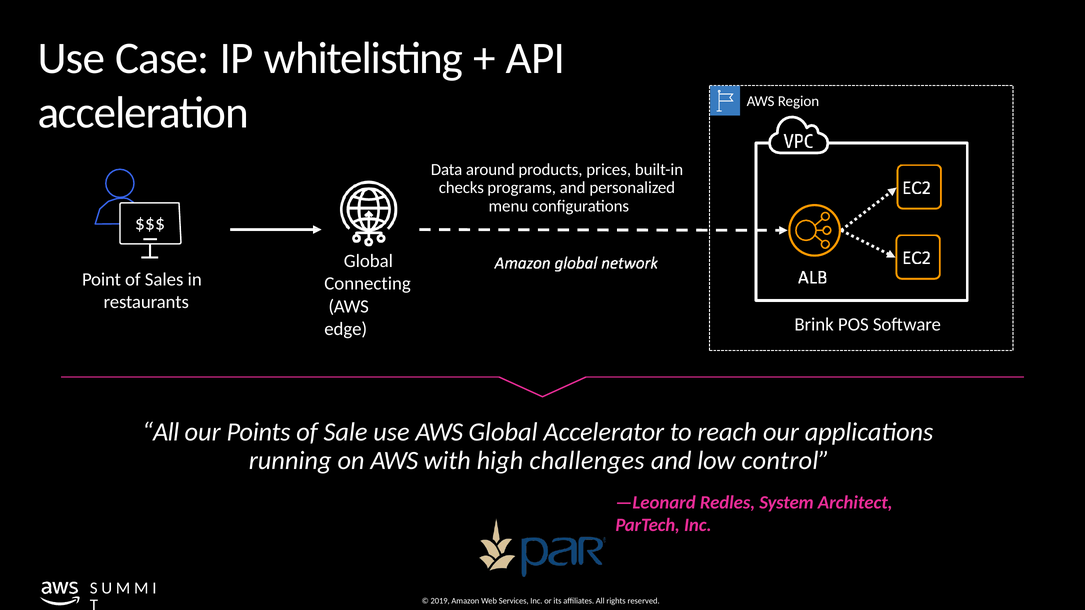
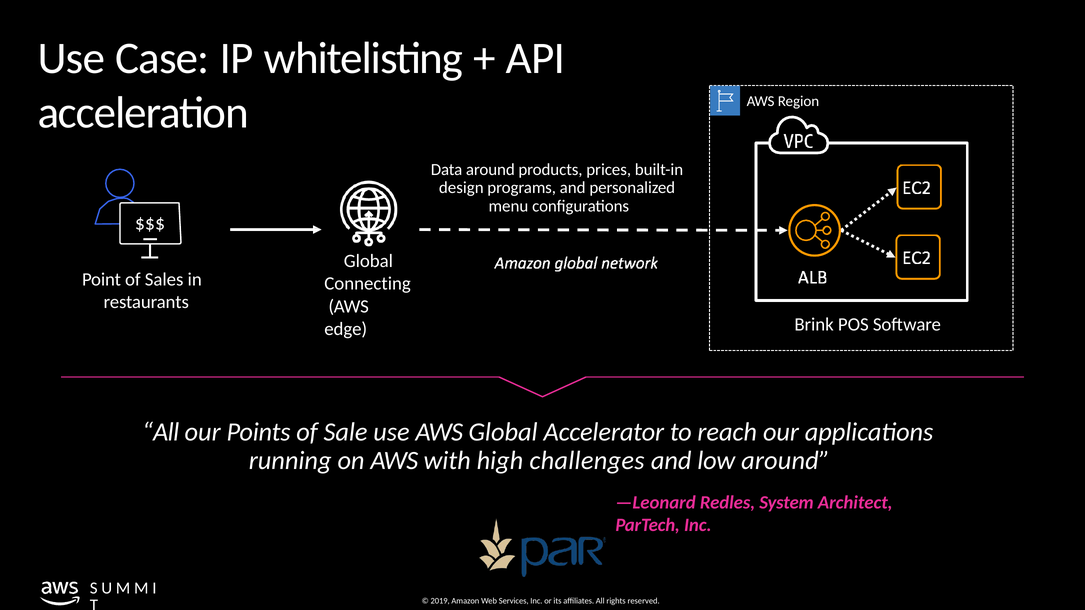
checks: checks -> design (461, 188)
low control: control -> around (786, 461)
